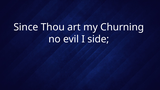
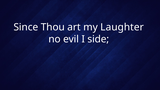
Churning: Churning -> Laughter (122, 27)
